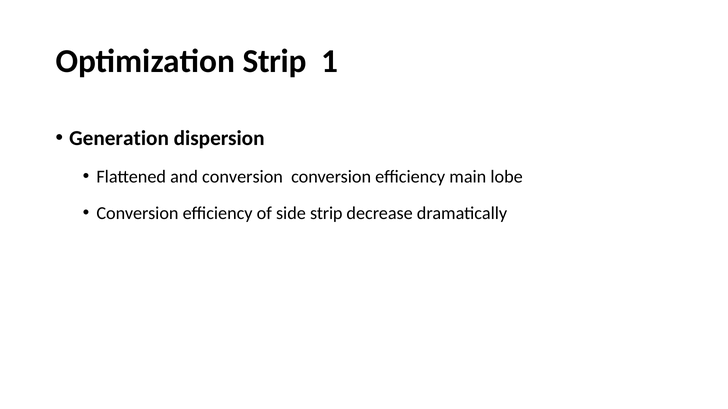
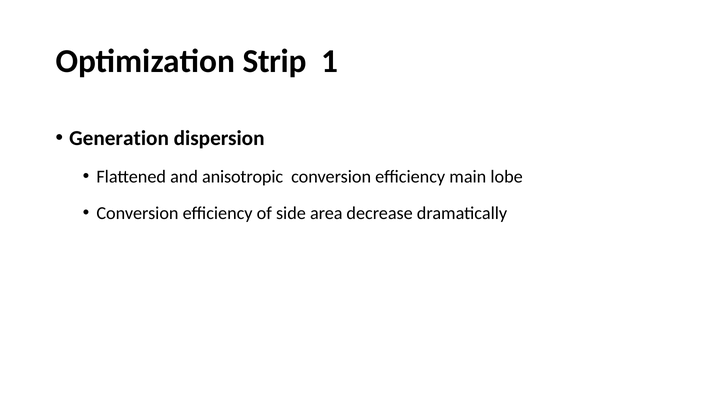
and conversion: conversion -> anisotropic (243, 177)
side strip: strip -> area (326, 213)
